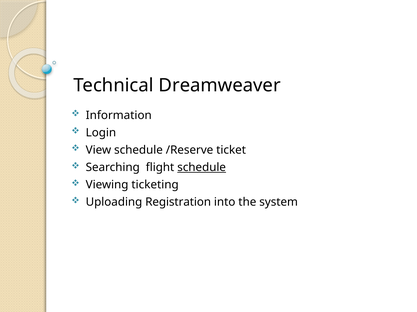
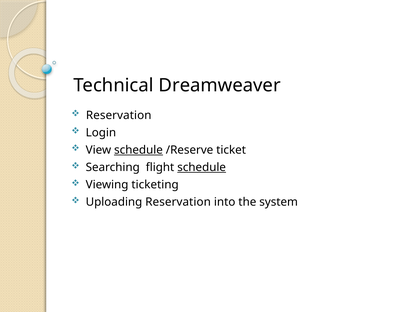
Information: Information -> Reservation (119, 116)
schedule underline: none -> present (138, 150)
Uploading Registration: Registration -> Reservation (178, 203)
